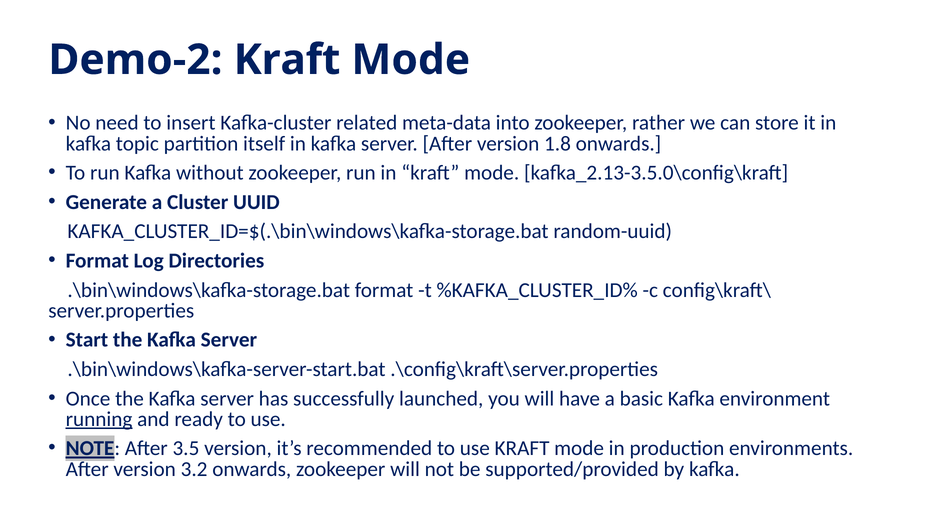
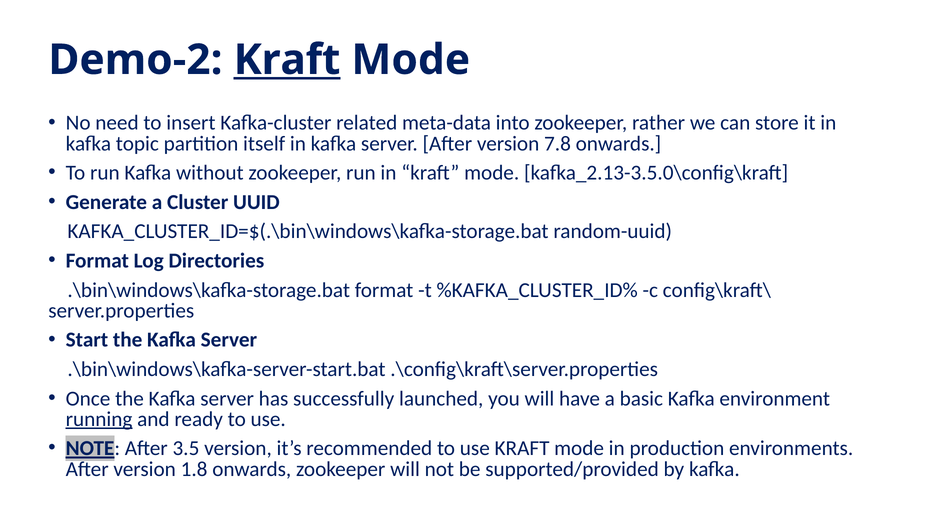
Kraft underline: none -> present (287, 60)
1.8: 1.8 -> 7.8 (557, 144)
3.2: 3.2 -> 1.8 (194, 469)
